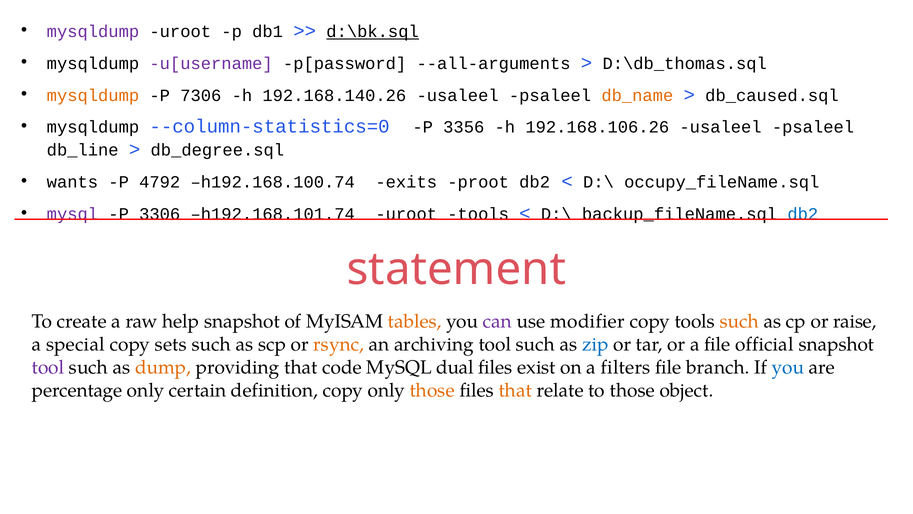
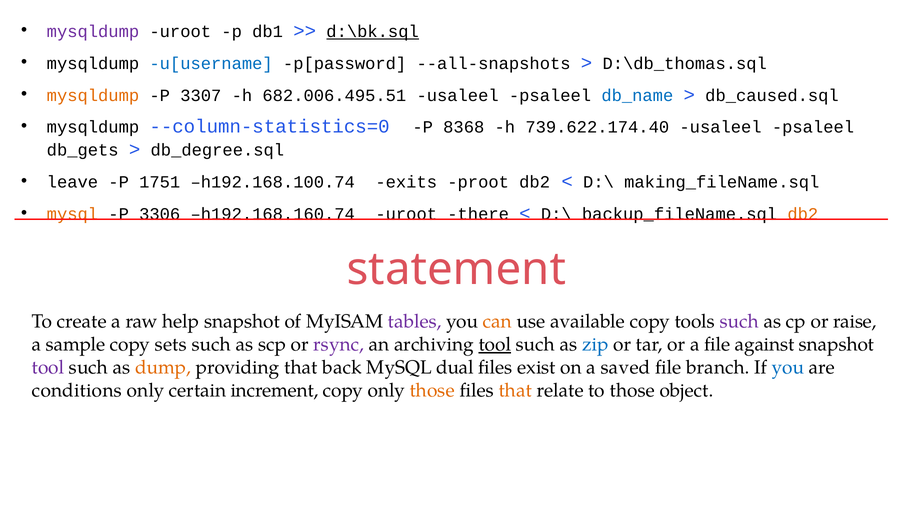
u[username colour: purple -> blue (211, 63)
--all-arguments: --all-arguments -> --all-snapshots (494, 63)
7306: 7306 -> 3307 (201, 95)
192.168.140.26: 192.168.140.26 -> 682.006.495.51 (334, 95)
db_name colour: orange -> blue (637, 95)
3356: 3356 -> 8368 (464, 127)
192.168.106.26: 192.168.106.26 -> 739.622.174.40 (597, 127)
db_line: db_line -> db_gets (83, 150)
wants: wants -> leave (72, 182)
4792: 4792 -> 1751 (160, 182)
occupy_fileName.sql: occupy_fileName.sql -> making_fileName.sql (722, 182)
mysql colour: purple -> orange (72, 214)
h192.168.101.74: h192.168.101.74 -> h192.168.160.74 (273, 214)
uroot tools: tools -> there (478, 214)
db2 colour: blue -> orange (803, 214)
tables colour: orange -> purple (415, 321)
can colour: purple -> orange (497, 321)
modifier: modifier -> available (588, 321)
such colour: orange -> purple (739, 321)
special: special -> sample (76, 344)
rsync colour: orange -> purple (339, 344)
tool underline: none -> present (495, 344)
official: official -> against (765, 344)
code: code -> back (342, 367)
filters: filters -> saved (626, 367)
percentage: percentage -> conditions (77, 390)
definition: definition -> increment (275, 390)
